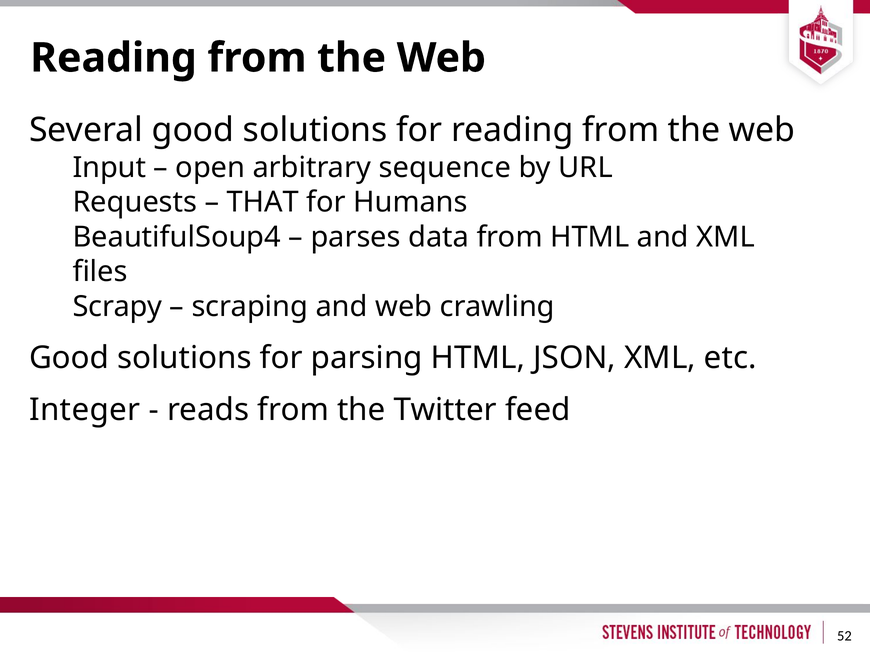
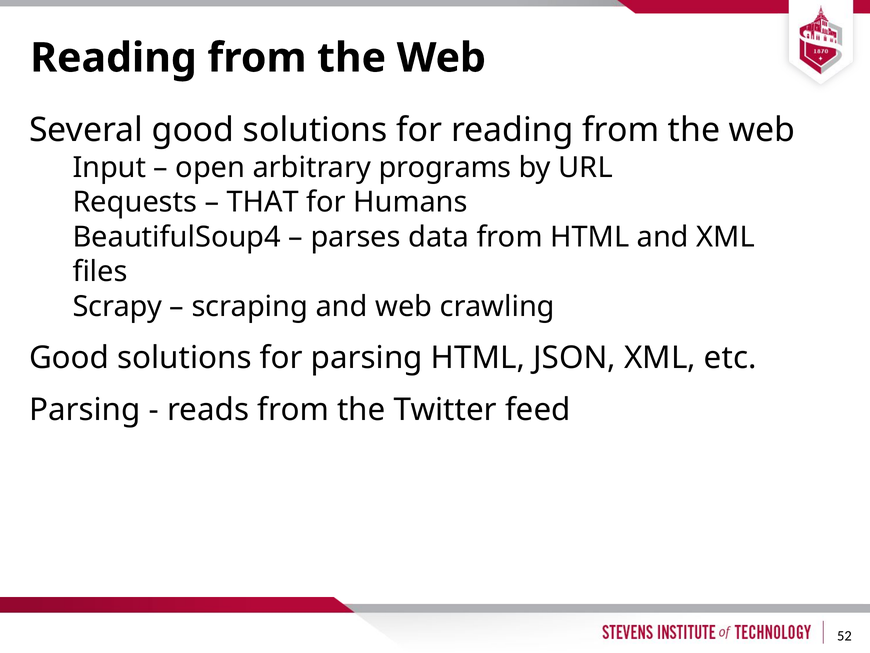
sequence: sequence -> programs (445, 167)
Integer: Integer -> Parsing (85, 410)
